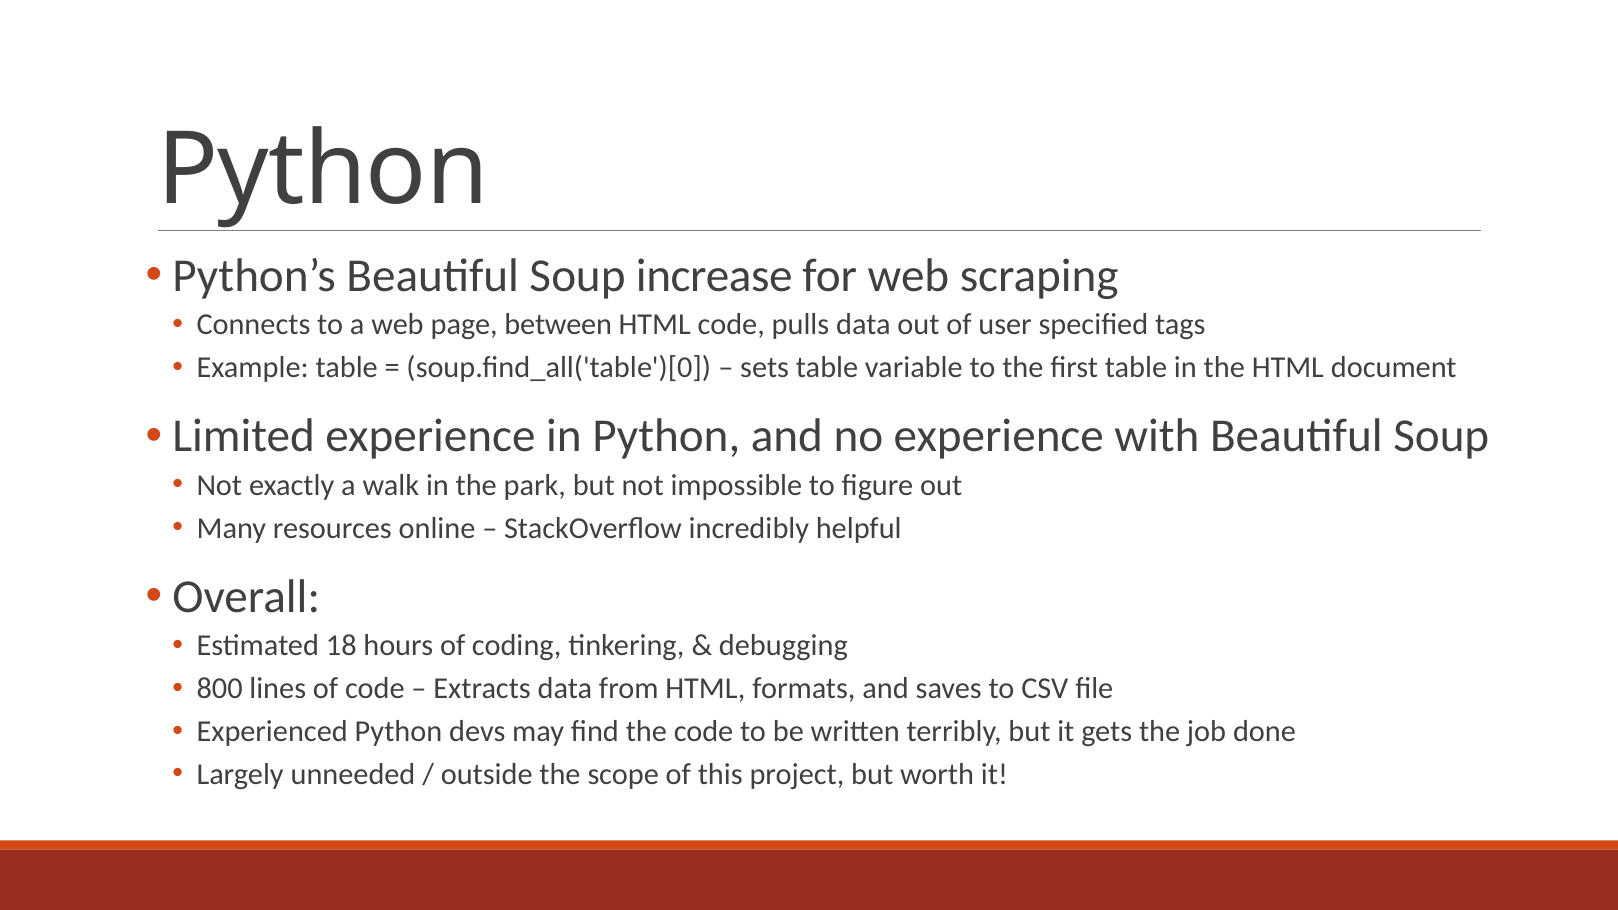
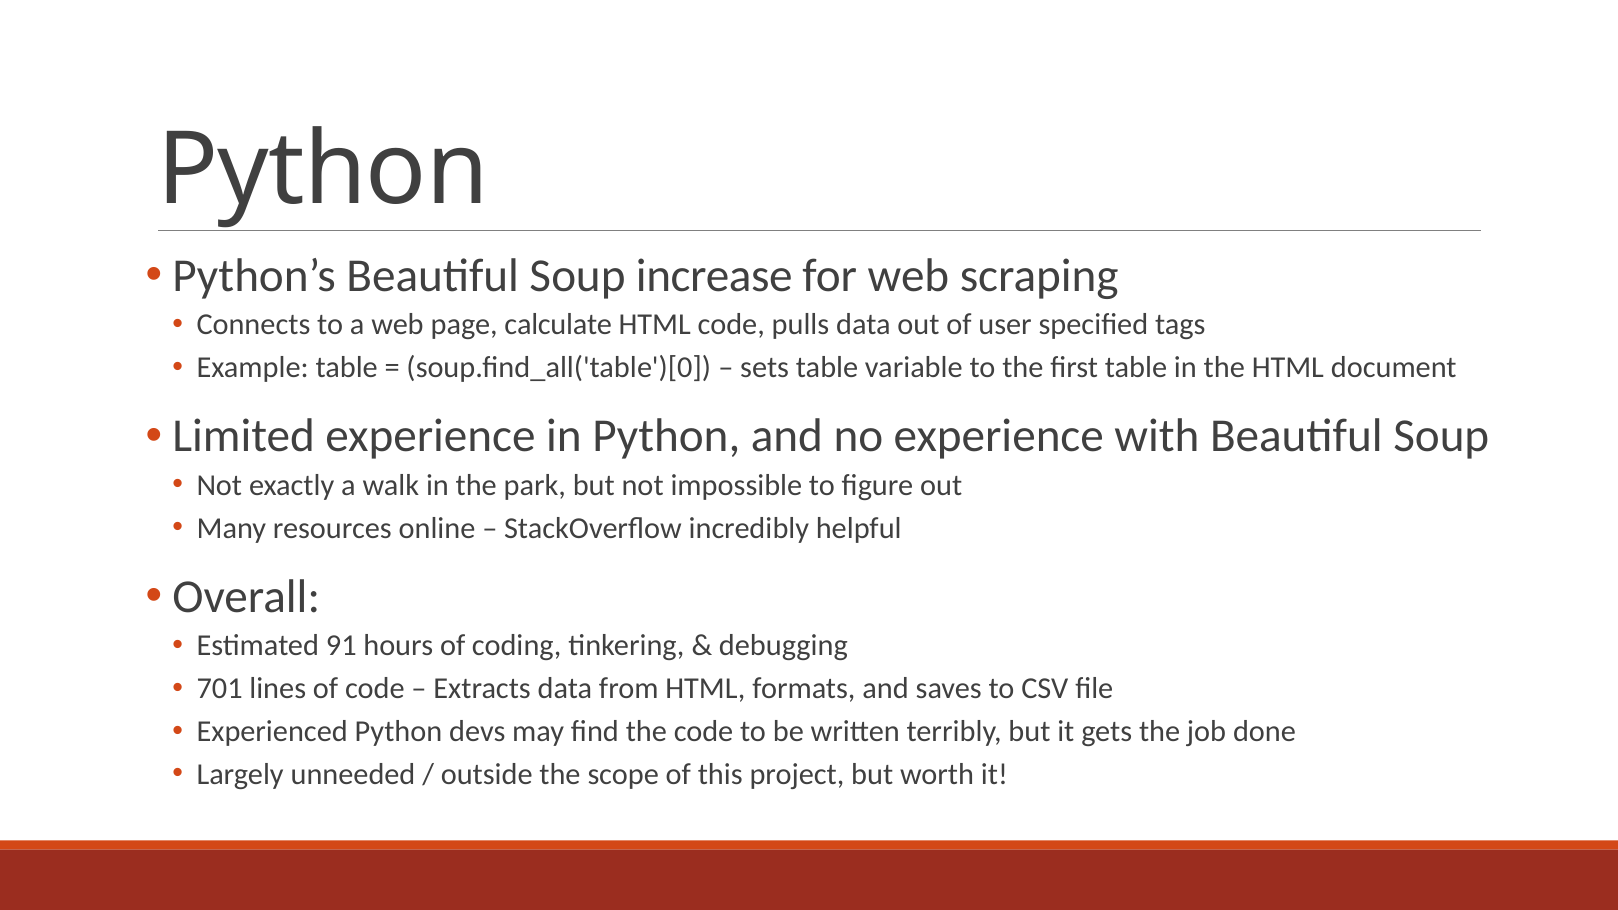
between: between -> calculate (558, 325)
18: 18 -> 91 (341, 645)
800: 800 -> 701 (220, 688)
